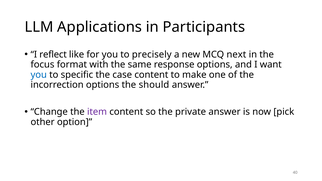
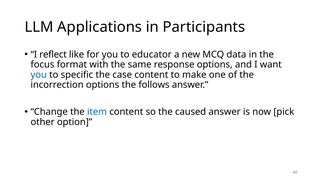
precisely: precisely -> educator (152, 54)
next: next -> data (236, 54)
should: should -> follows (154, 85)
item colour: purple -> blue (97, 112)
private: private -> caused (191, 112)
